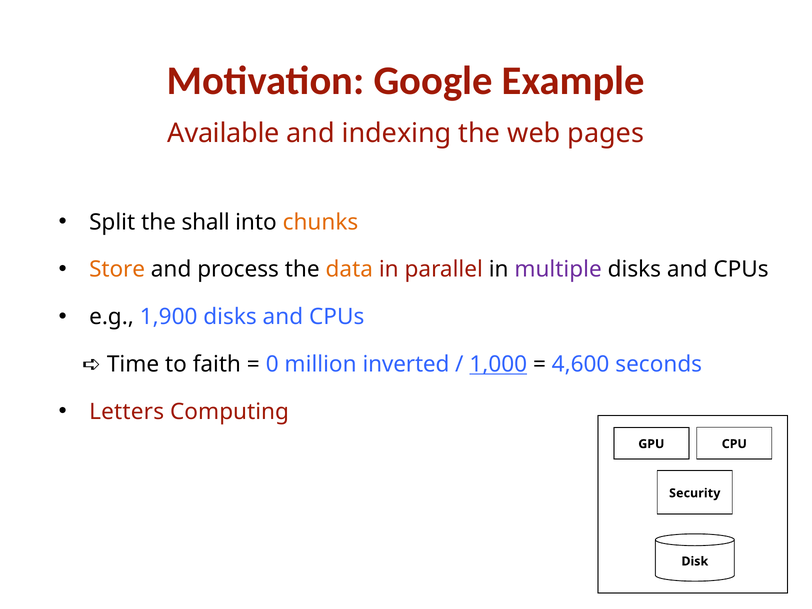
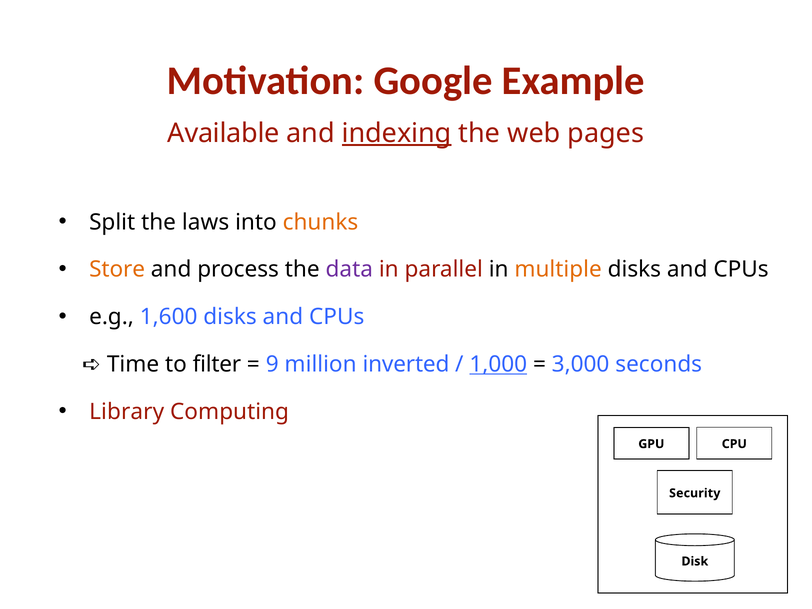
indexing underline: none -> present (397, 133)
shall: shall -> laws (206, 222)
data colour: orange -> purple (349, 269)
multiple colour: purple -> orange (558, 269)
1,900: 1,900 -> 1,600 (169, 317)
faith: faith -> filter (217, 364)
0: 0 -> 9 (272, 364)
4,600: 4,600 -> 3,000 (581, 364)
Letters: Letters -> Library (127, 412)
